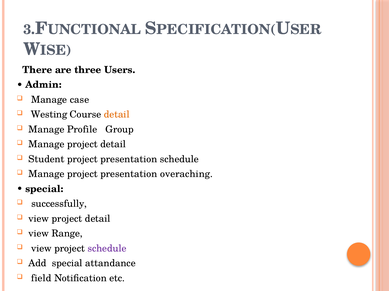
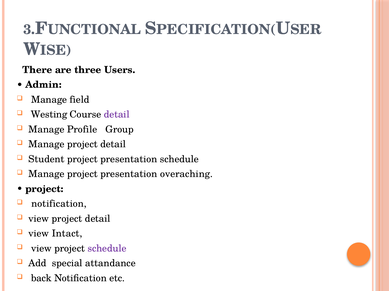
case: case -> field (80, 100)
detail colour: orange -> purple (117, 115)
special: special -> project (44, 189)
successfully: successfully -> notification (59, 204)
Range: Range -> Intact (67, 234)
field: field -> back (41, 279)
